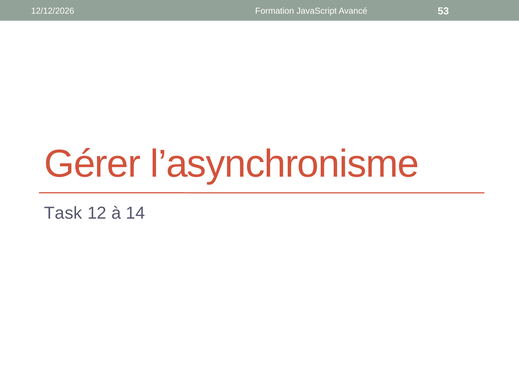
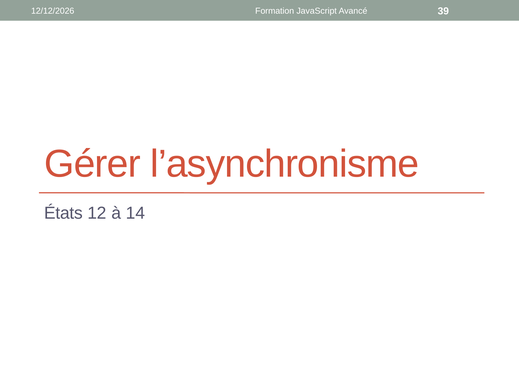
53: 53 -> 39 (443, 11)
Task: Task -> États (63, 213)
